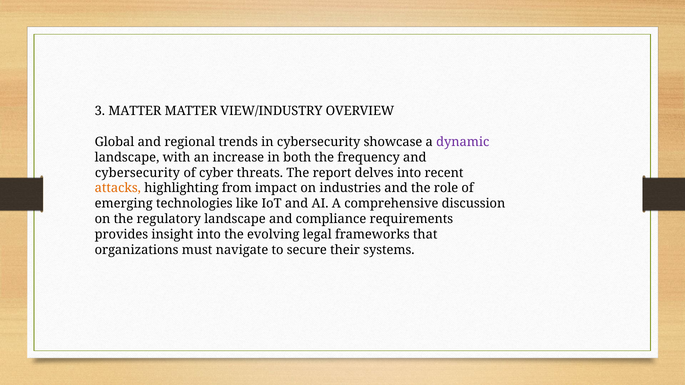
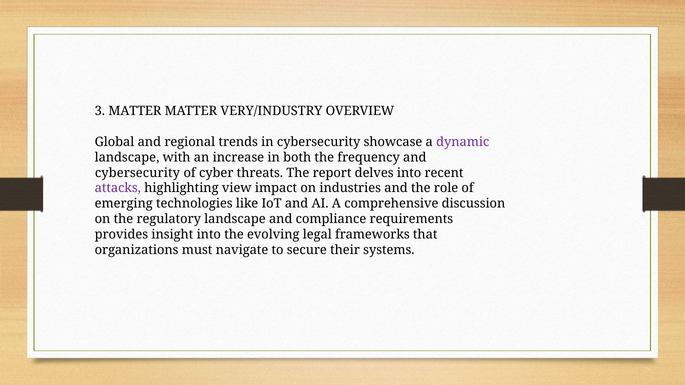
VIEW/INDUSTRY: VIEW/INDUSTRY -> VERY/INDUSTRY (271, 111)
attacks colour: orange -> purple (118, 188)
from: from -> view (237, 188)
